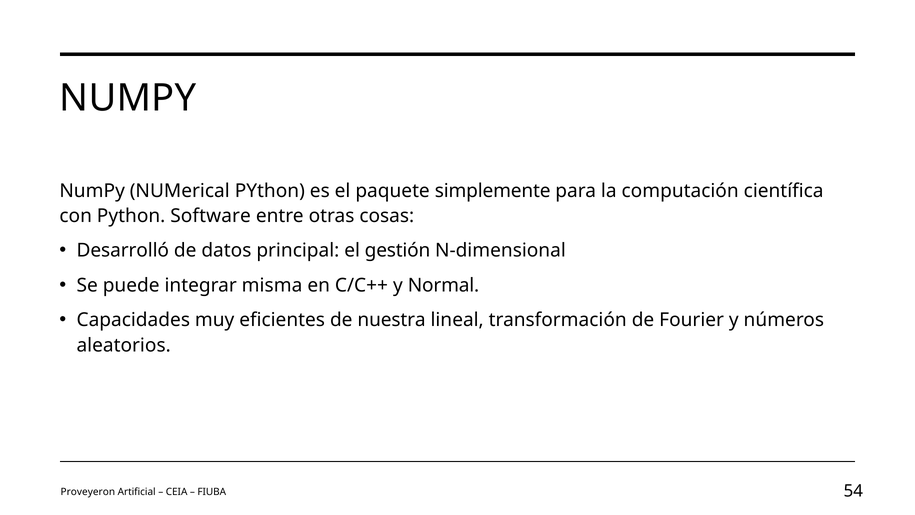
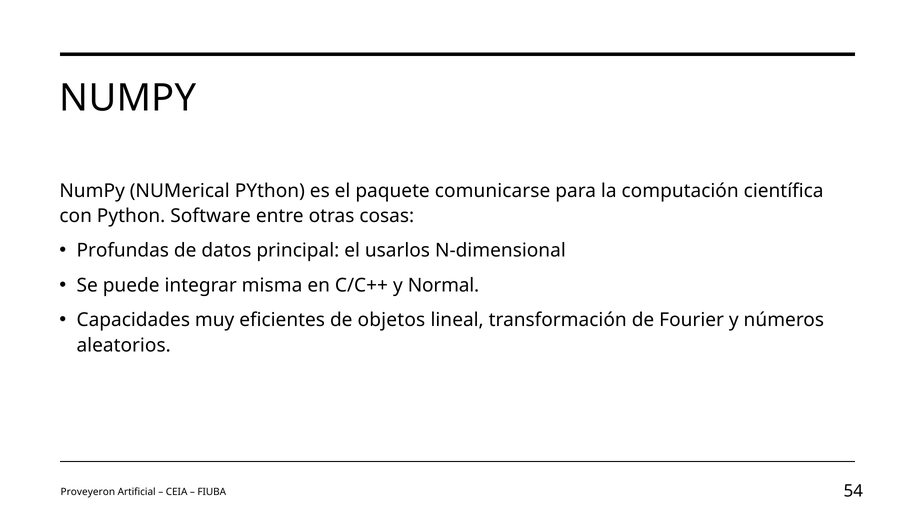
simplemente: simplemente -> comunicarse (493, 191)
Desarrolló: Desarrolló -> Profundas (123, 251)
gestión: gestión -> usarlos (397, 251)
nuestra: nuestra -> objetos (391, 320)
